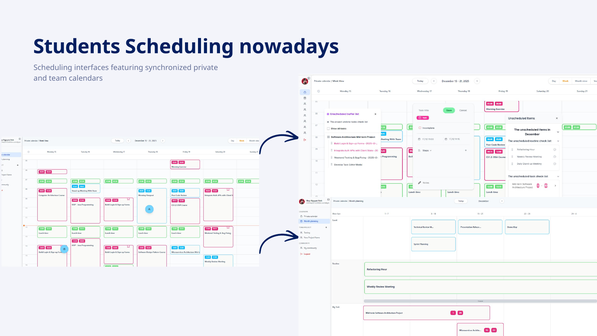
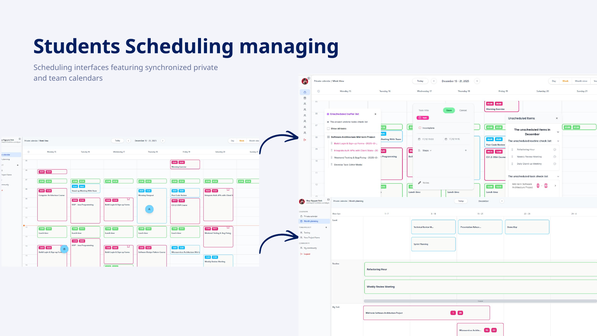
nowadays: nowadays -> managing (289, 47)
